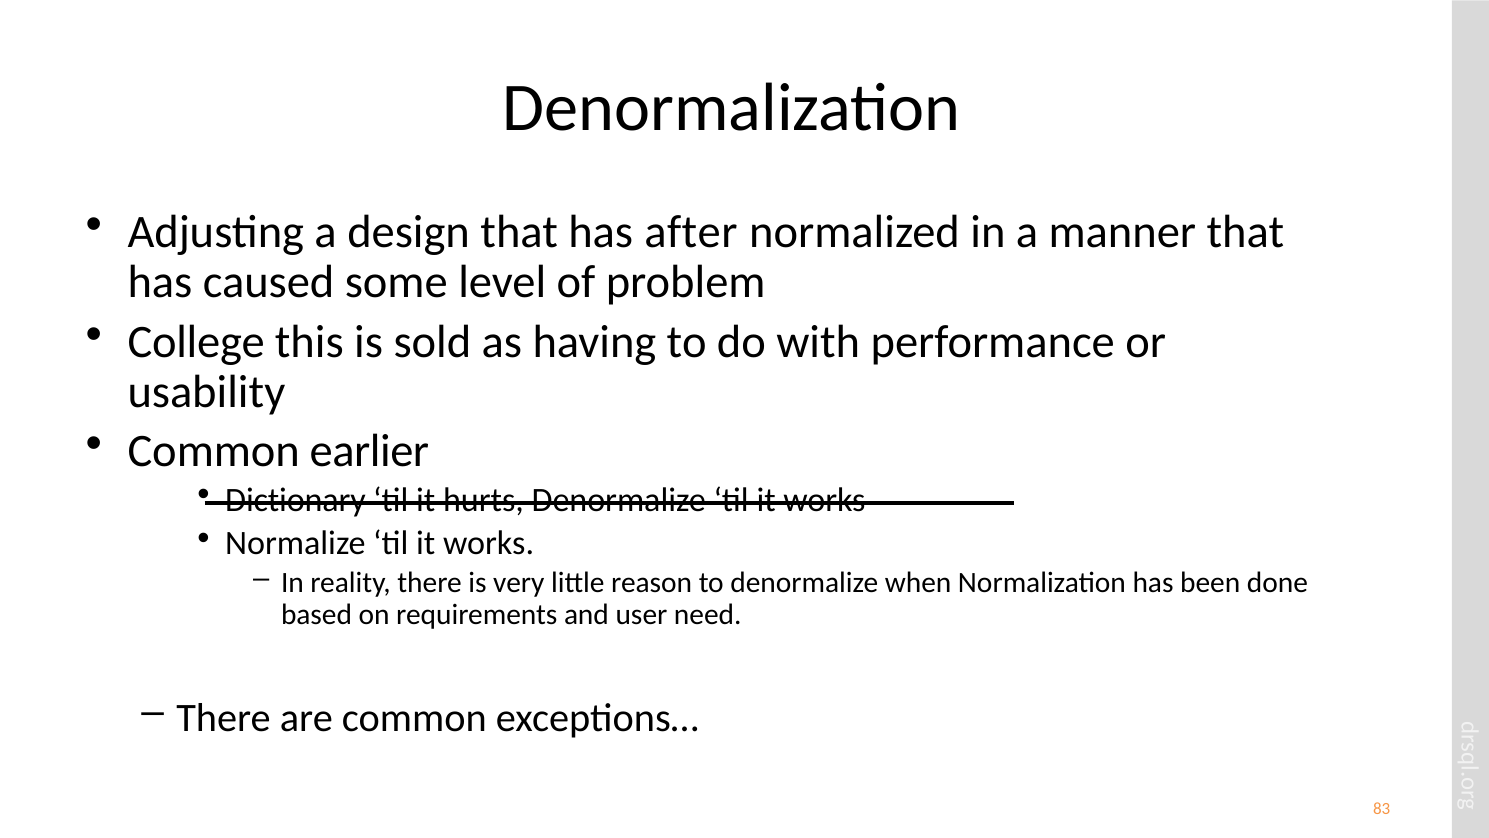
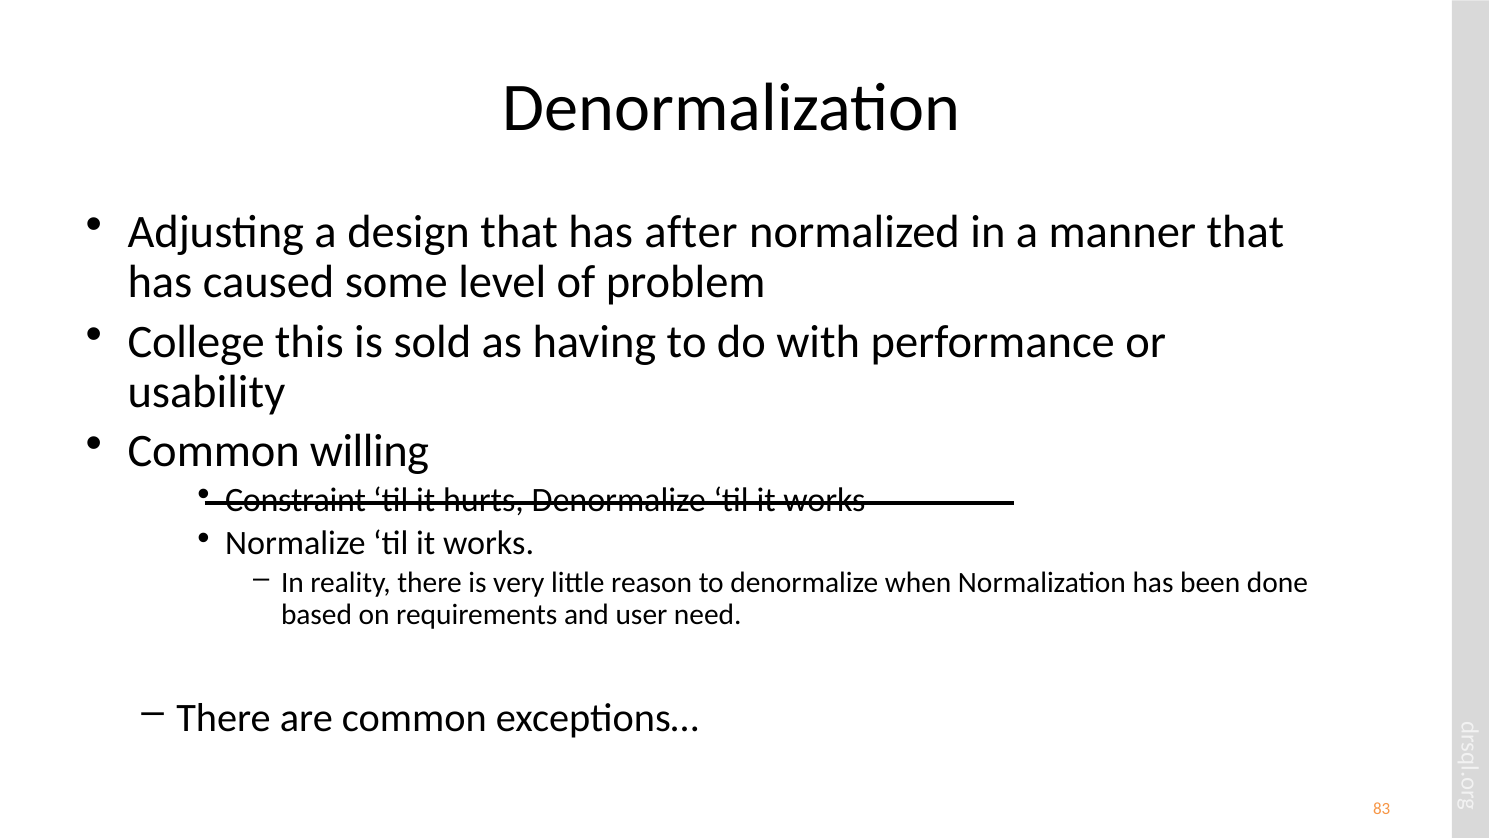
earlier: earlier -> willing (369, 451)
Dictionary: Dictionary -> Constraint (296, 500)
